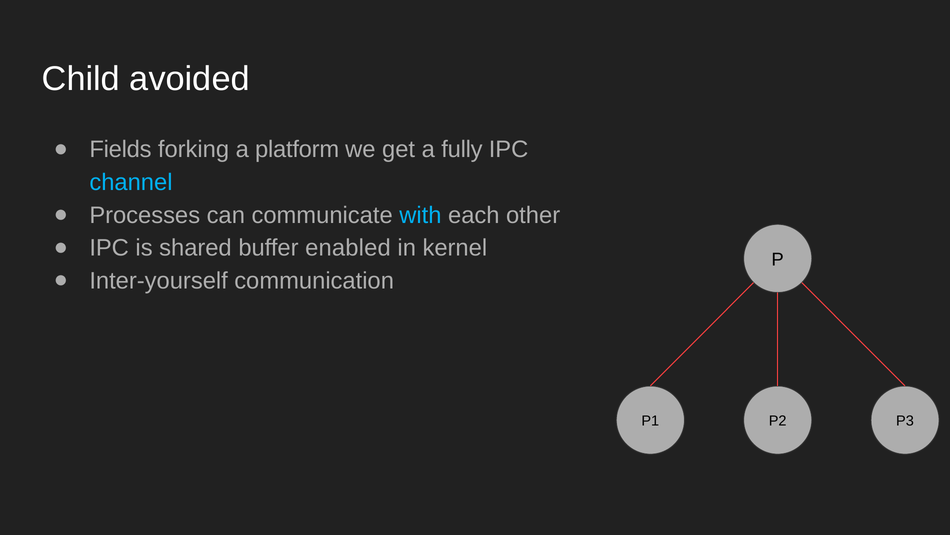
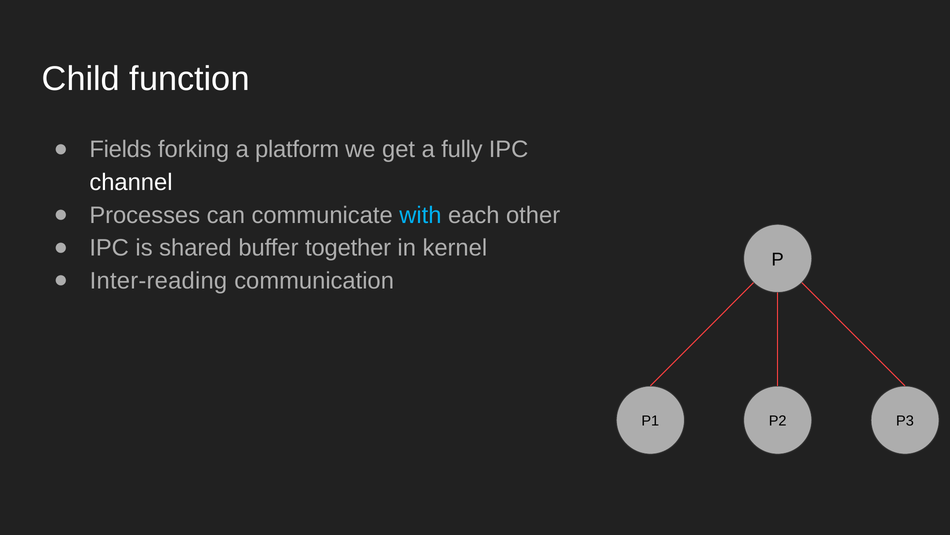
avoided: avoided -> function (190, 79)
channel colour: light blue -> white (131, 182)
enabled: enabled -> together (348, 248)
Inter-yourself: Inter-yourself -> Inter-reading (158, 280)
